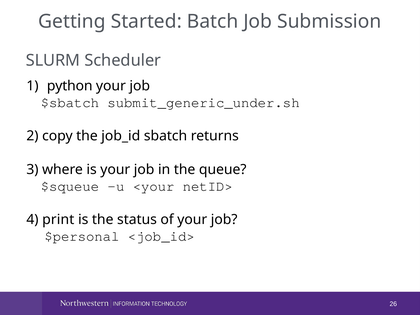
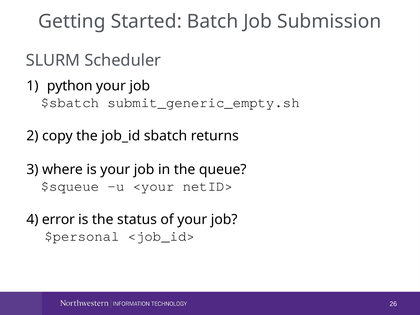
submit_generic_under.sh: submit_generic_under.sh -> submit_generic_empty.sh (204, 103)
print: print -> error (58, 220)
